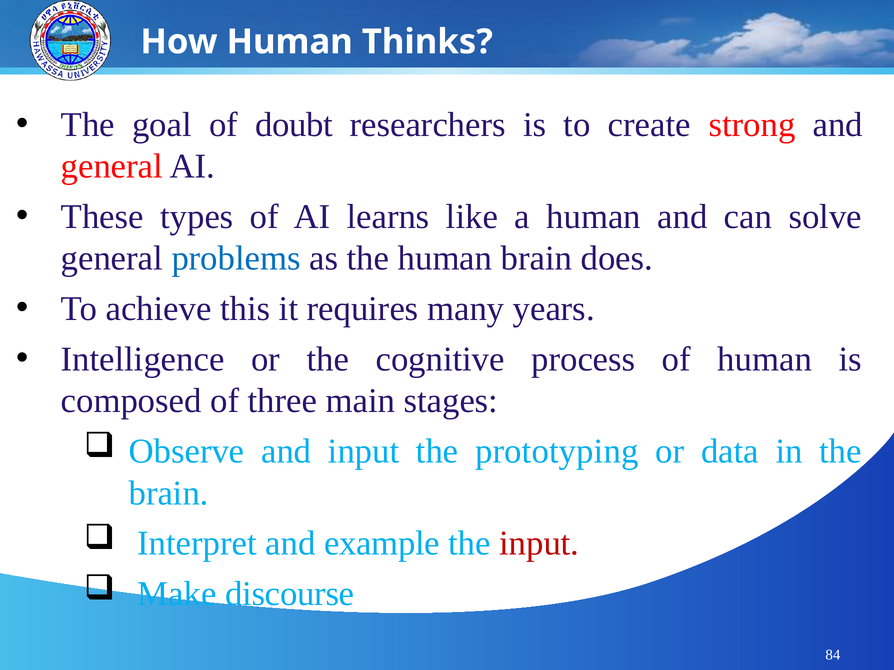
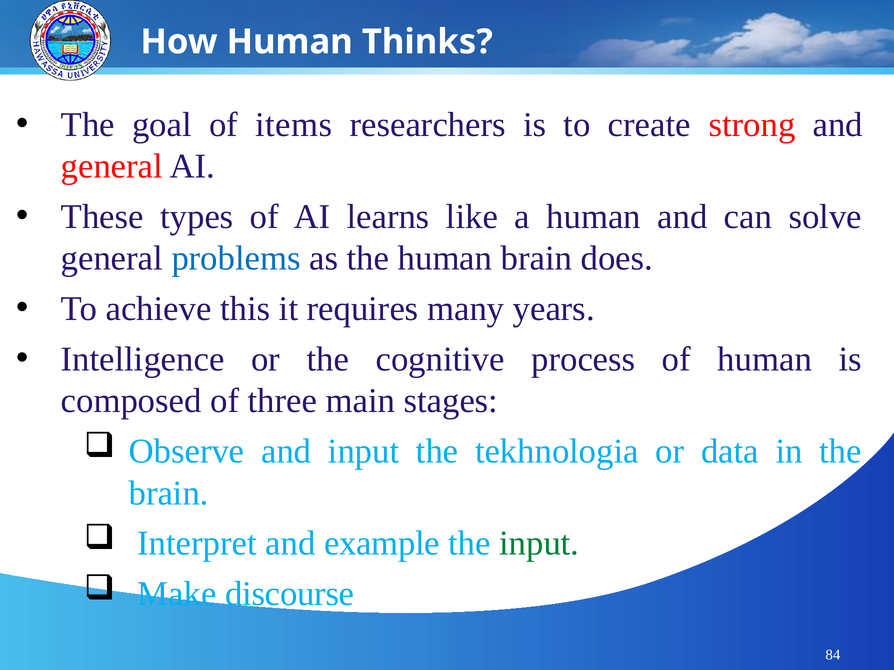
doubt: doubt -> items (294, 125)
prototyping: prototyping -> tekhnologia (557, 452)
input colour: red -> green (539, 544)
